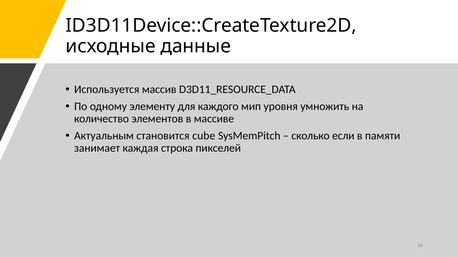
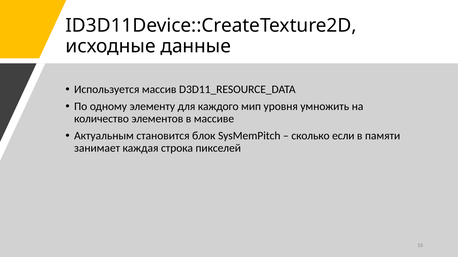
cube: cube -> блок (204, 136)
